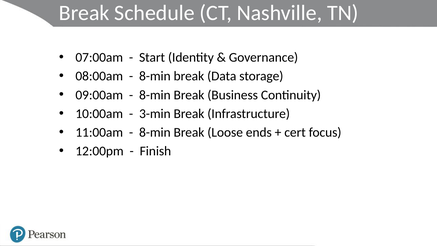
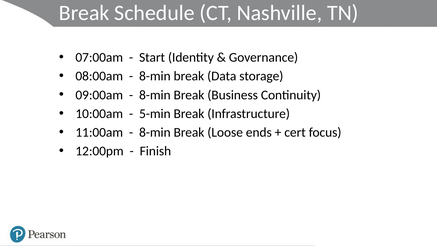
3-min: 3-min -> 5-min (155, 114)
